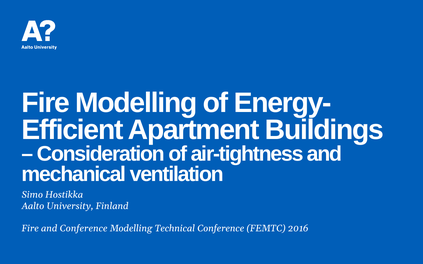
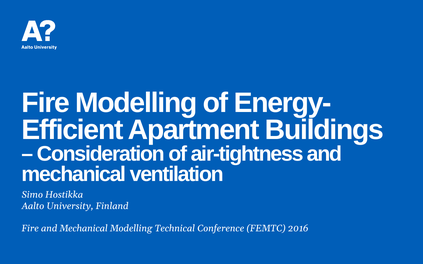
Fire and Conference: Conference -> Mechanical (84, 229)
